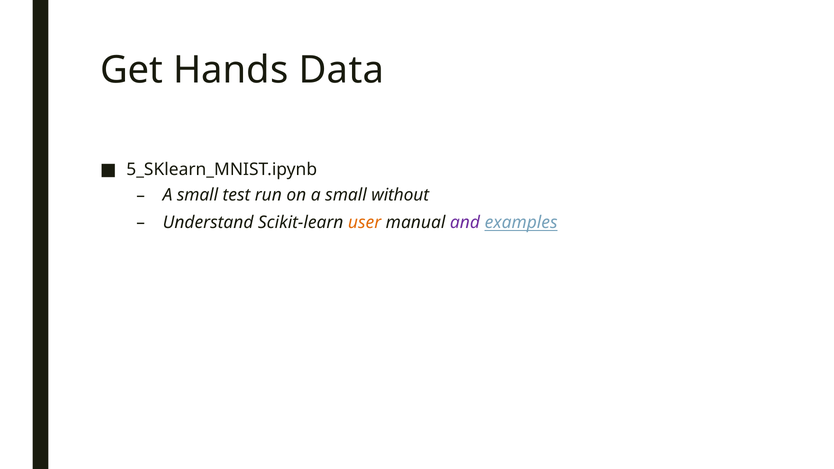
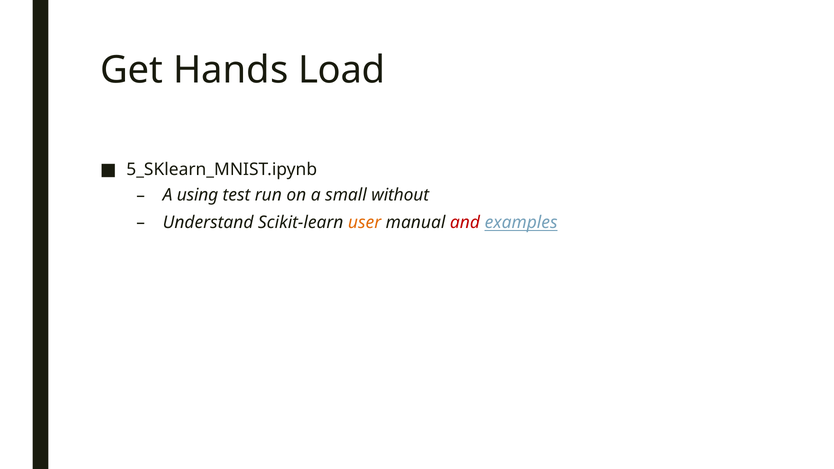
Data: Data -> Load (342, 70)
small: small -> using (198, 195)
and colour: purple -> red (465, 223)
